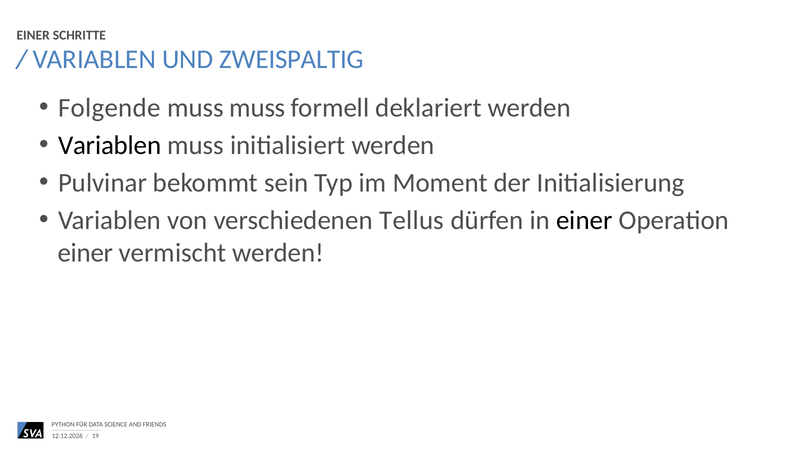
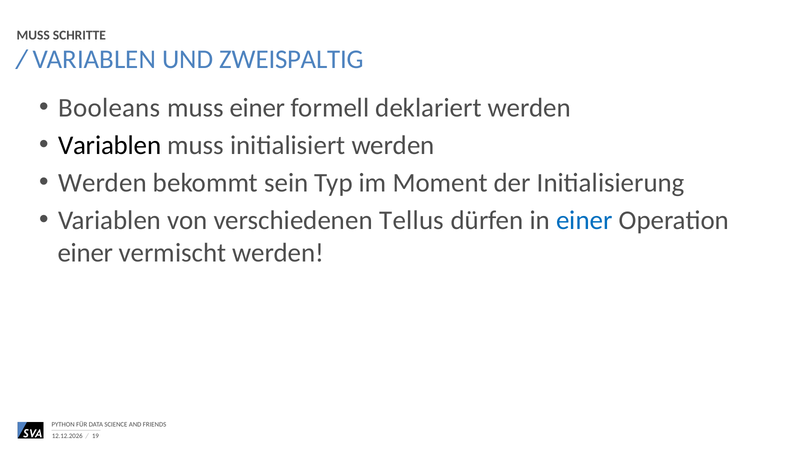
EINER: EINER -> MUSS (33, 35)
Folgende: Folgende -> Booleans (109, 108)
muss muss: muss -> einer (257, 108)
Pulvinar: Pulvinar -> Werden (102, 183)
einer colour: black -> blue (584, 220)
